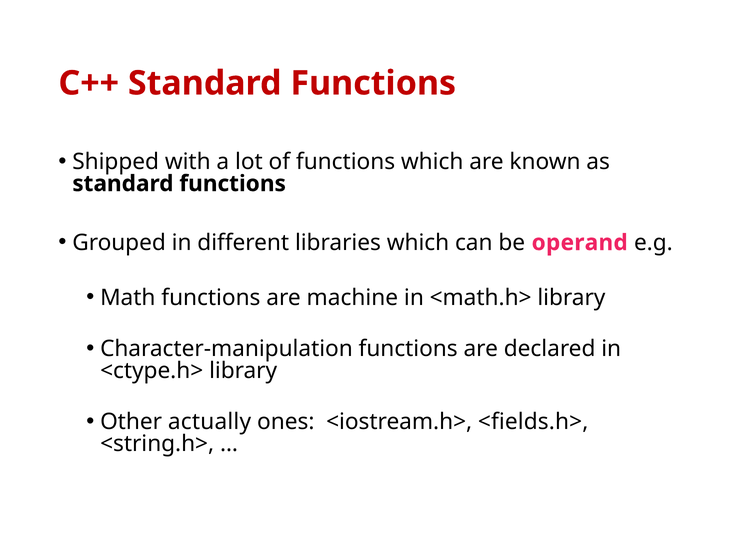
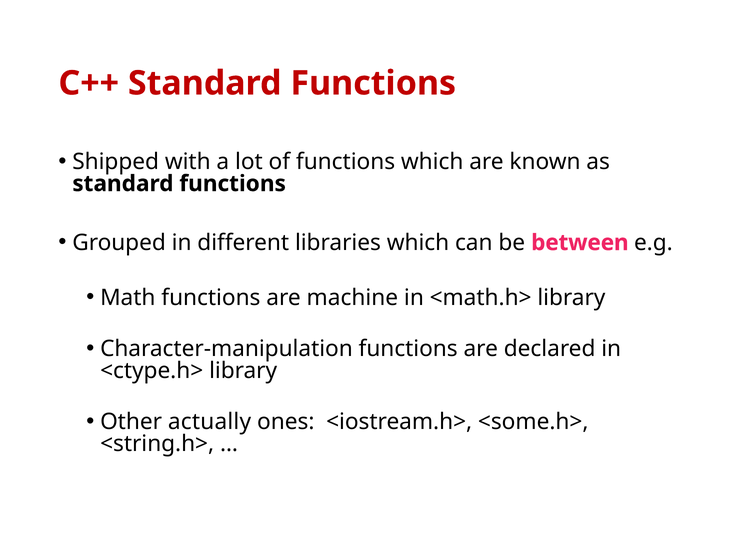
operand: operand -> between (580, 242)
<fields.h>: <fields.h> -> <some.h> (533, 422)
